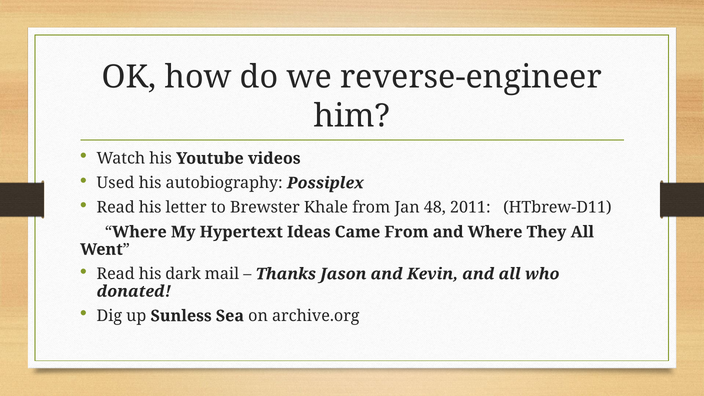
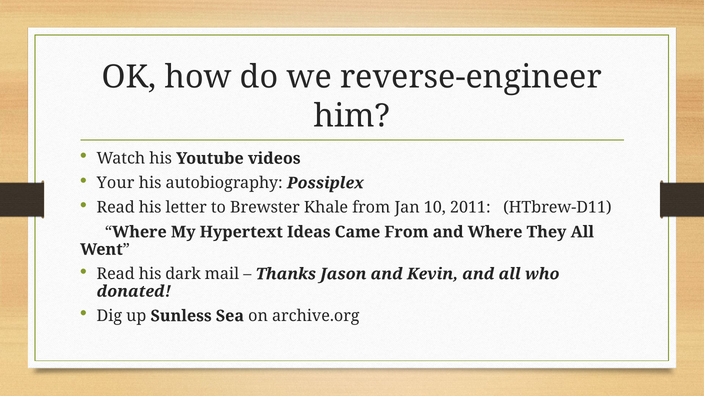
Used: Used -> Your (116, 183)
48: 48 -> 10 (435, 207)
